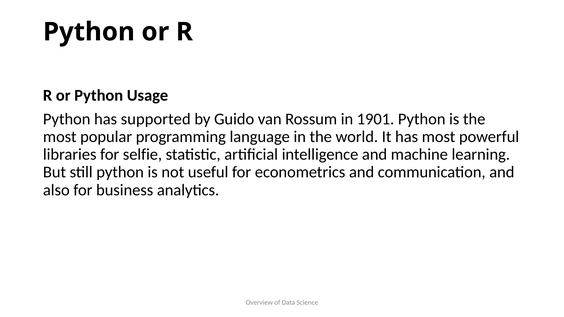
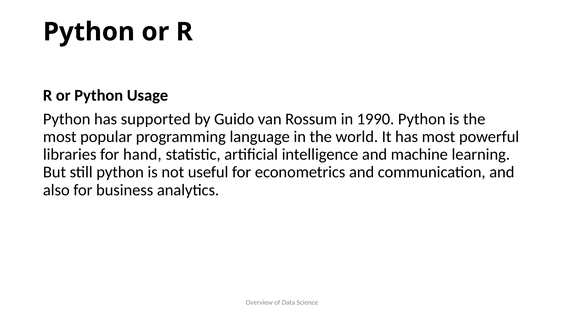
1901: 1901 -> 1990 (376, 119)
selfie: selfie -> hand (142, 155)
